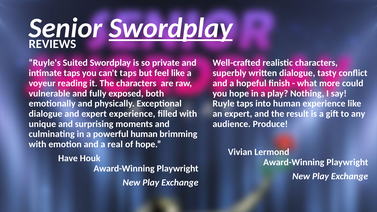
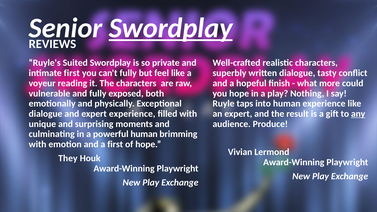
intimate taps: taps -> first (72, 73)
can't taps: taps -> fully (128, 73)
any underline: none -> present (358, 114)
a real: real -> first (115, 144)
Have: Have -> They (68, 158)
